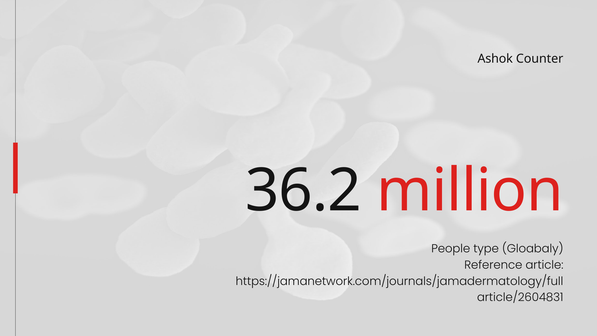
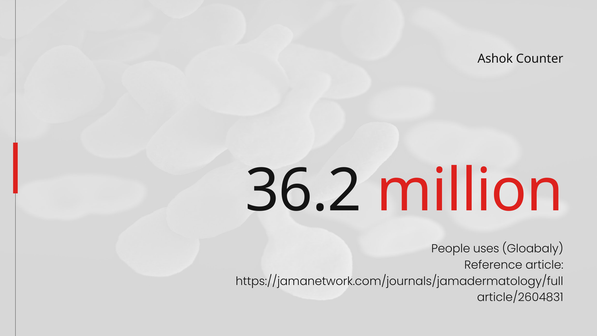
type: type -> uses (486, 249)
